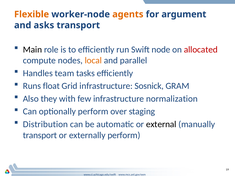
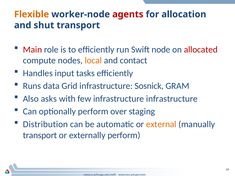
agents colour: orange -> red (128, 14)
argument: argument -> allocation (184, 14)
asks: asks -> shut (44, 25)
Main colour: black -> red (32, 50)
parallel: parallel -> contact (134, 61)
team: team -> input (65, 73)
float: float -> data (51, 86)
they: they -> asks (49, 99)
infrastructure normalization: normalization -> infrastructure (172, 99)
external colour: black -> orange (161, 124)
